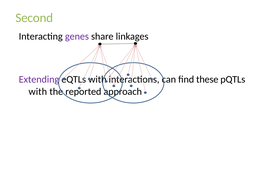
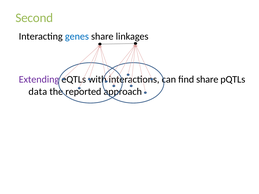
genes colour: purple -> blue (77, 36)
find these: these -> share (207, 80)
with: with -> data (38, 92)
